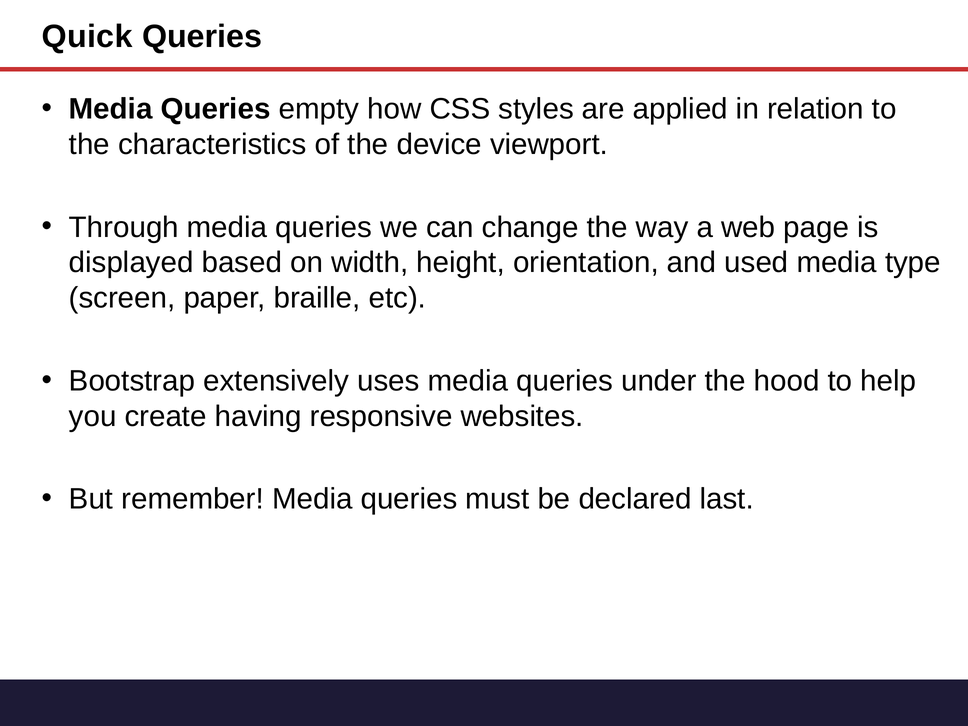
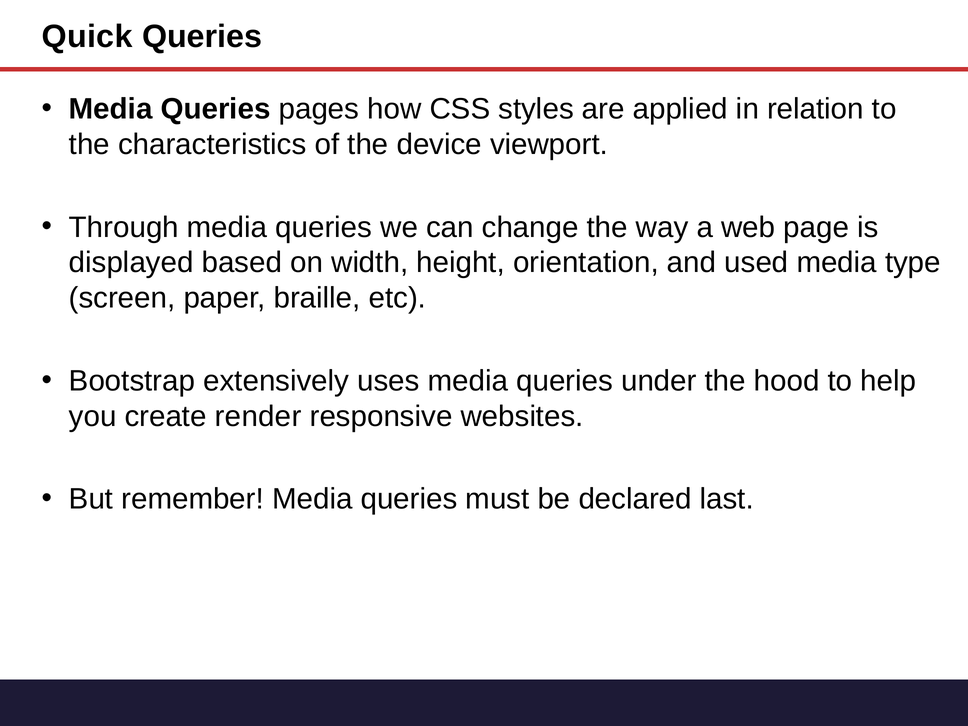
empty: empty -> pages (319, 109)
having: having -> render (258, 416)
